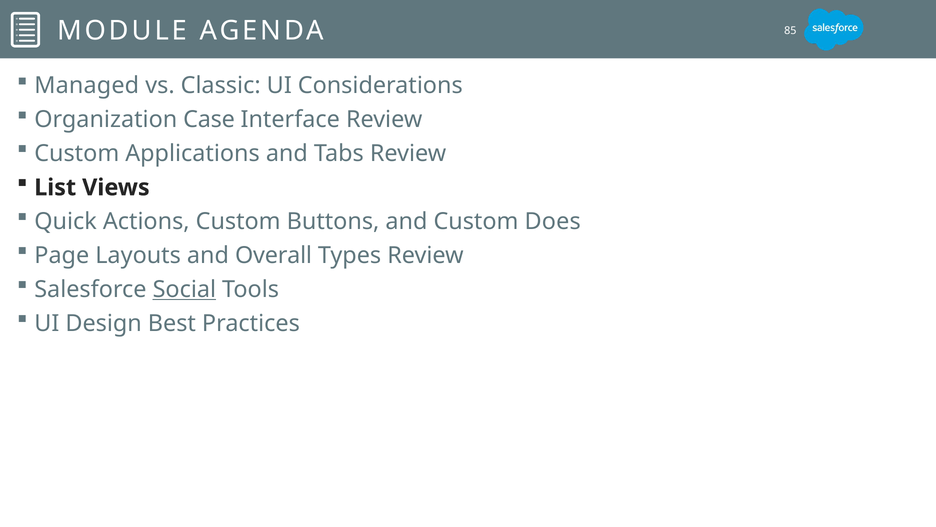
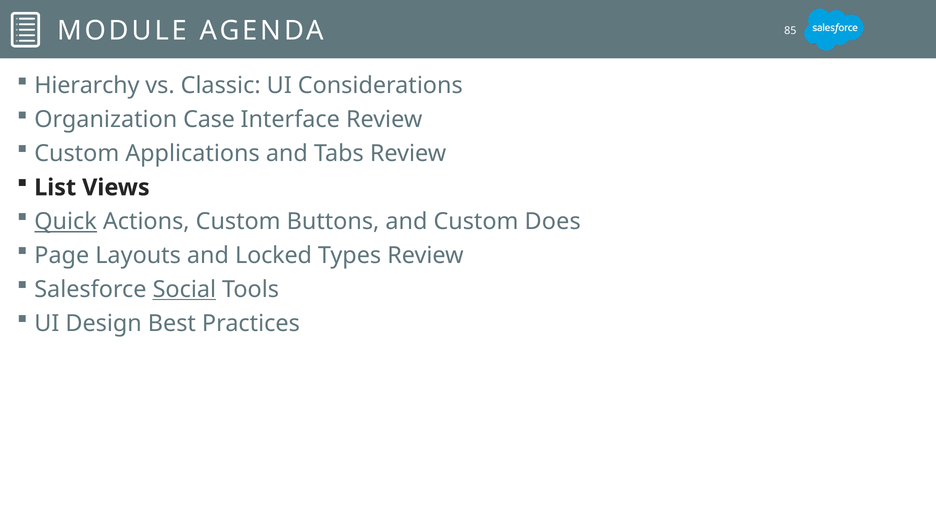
Managed: Managed -> Hierarchy (87, 86)
Quick underline: none -> present (66, 221)
Overall: Overall -> Locked (274, 255)
